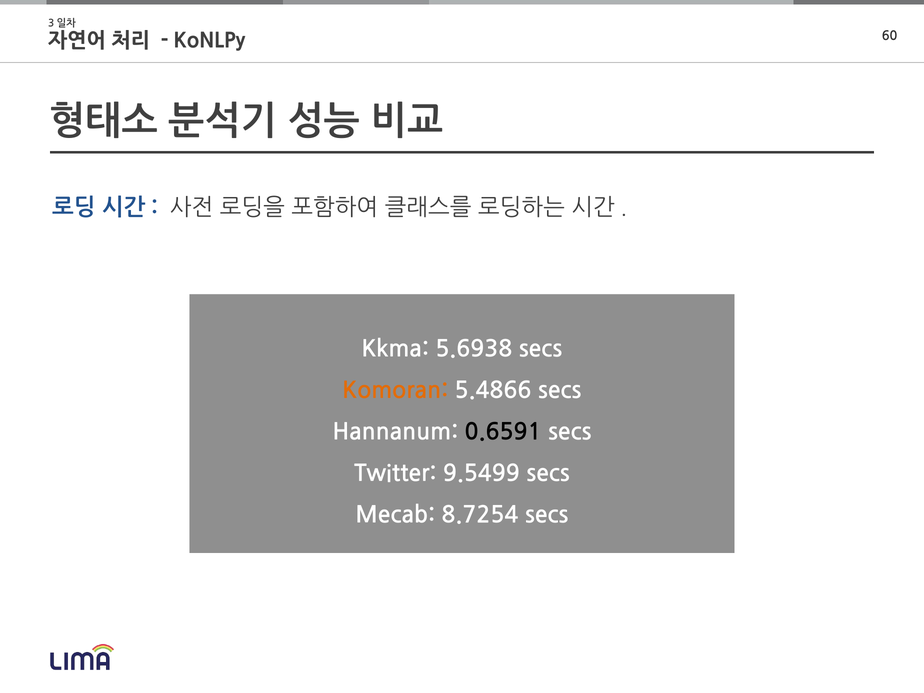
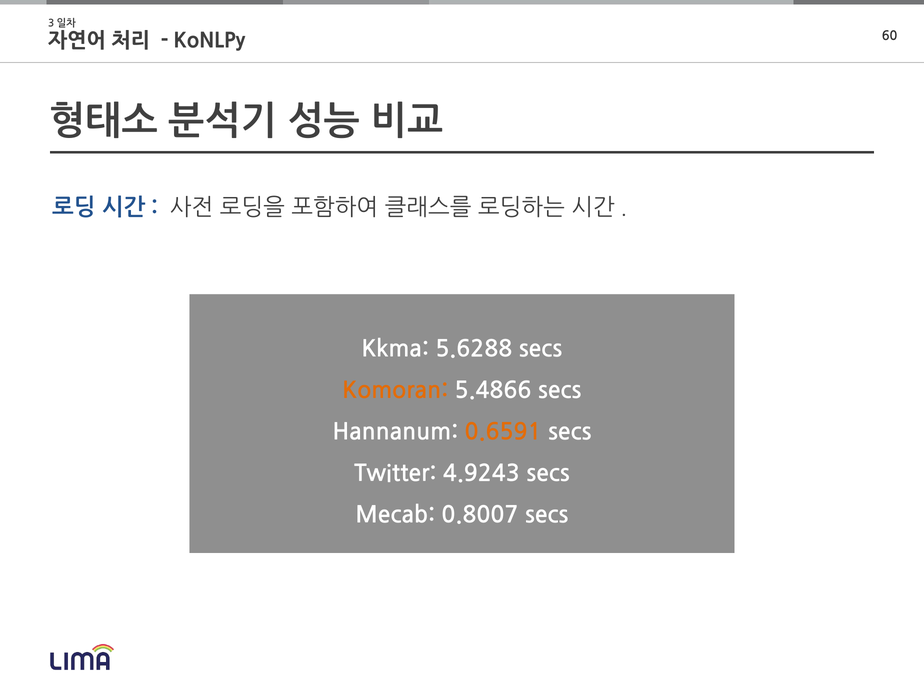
5.6938: 5.6938 -> 5.6288 (474, 349)
0.6591 colour: black -> orange (503, 432)
9.5499: 9.5499 -> 4.9243 (481, 474)
8.7254: 8.7254 -> 0.8007 (480, 515)
